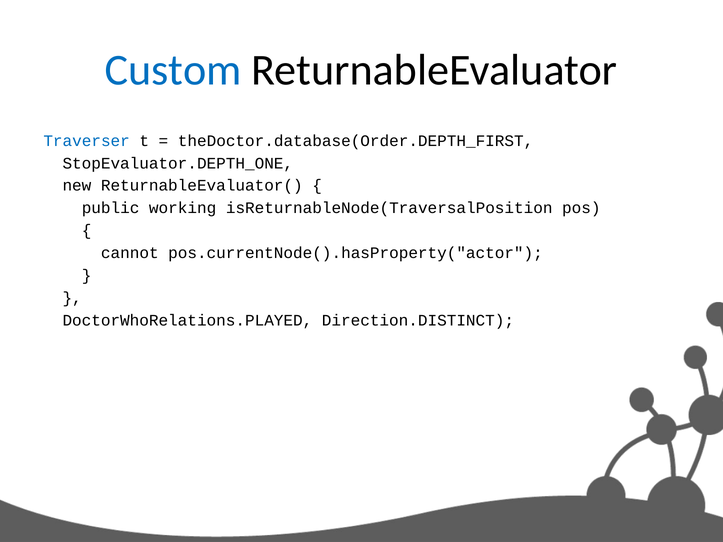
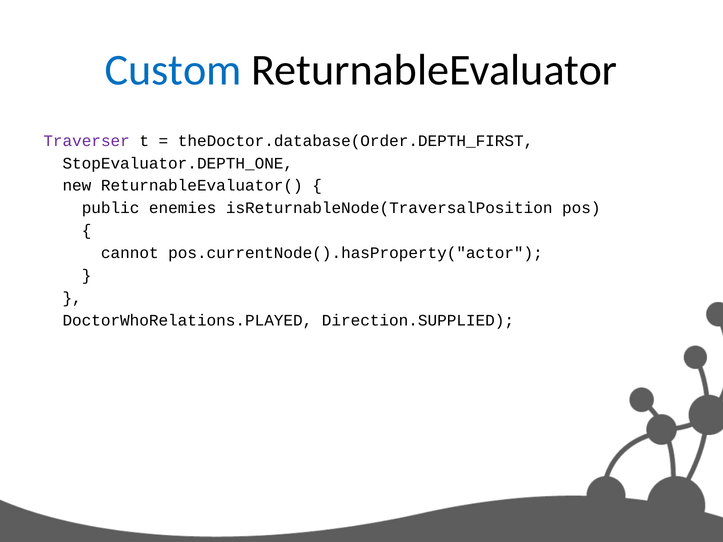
Traverser colour: blue -> purple (87, 141)
working: working -> enemies (183, 208)
Direction.DISTINCT: Direction.DISTINCT -> Direction.SUPPLIED (418, 321)
